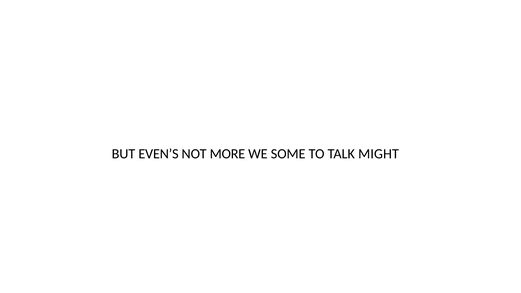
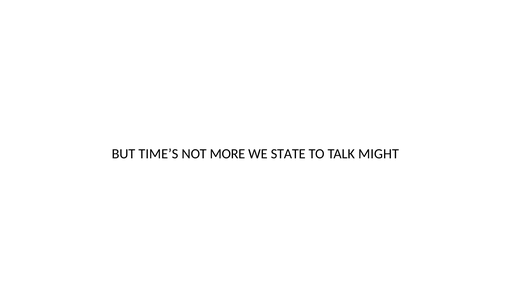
EVEN’S: EVEN’S -> TIME’S (158, 154)
SOME: SOME -> STATE (288, 154)
